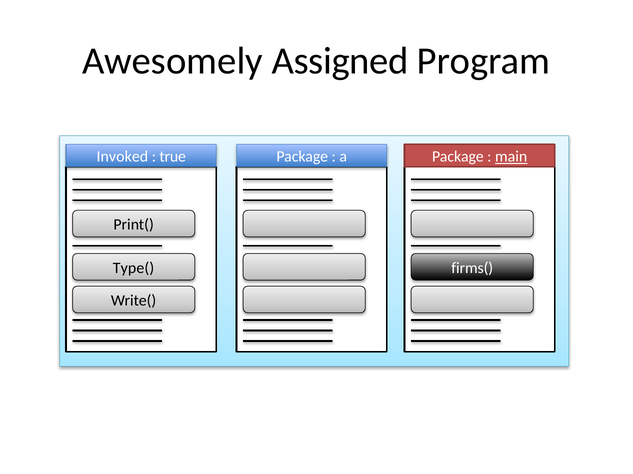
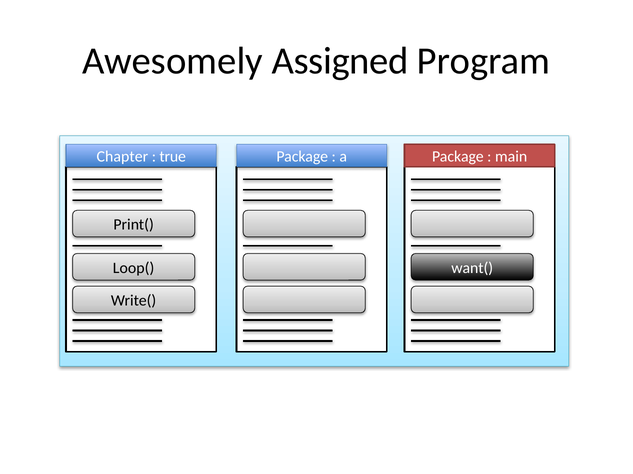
Invoked: Invoked -> Chapter (122, 157)
main underline: present -> none (511, 157)
Type(: Type( -> Loop( (134, 268)
firms(: firms( -> want( (472, 268)
